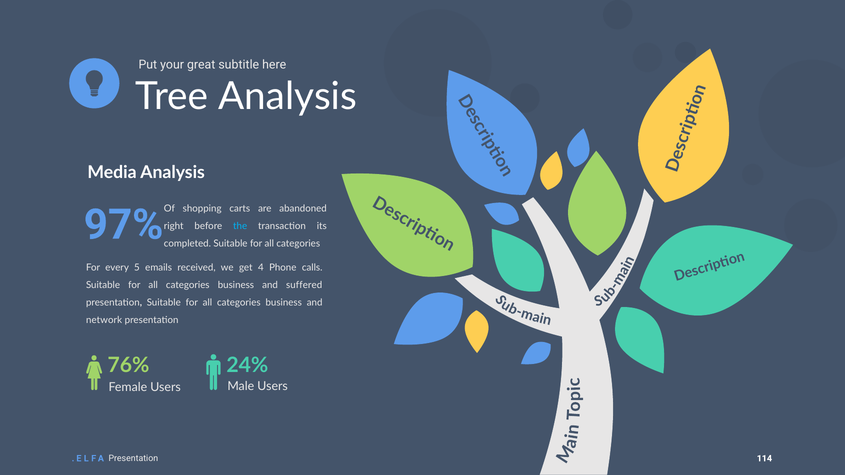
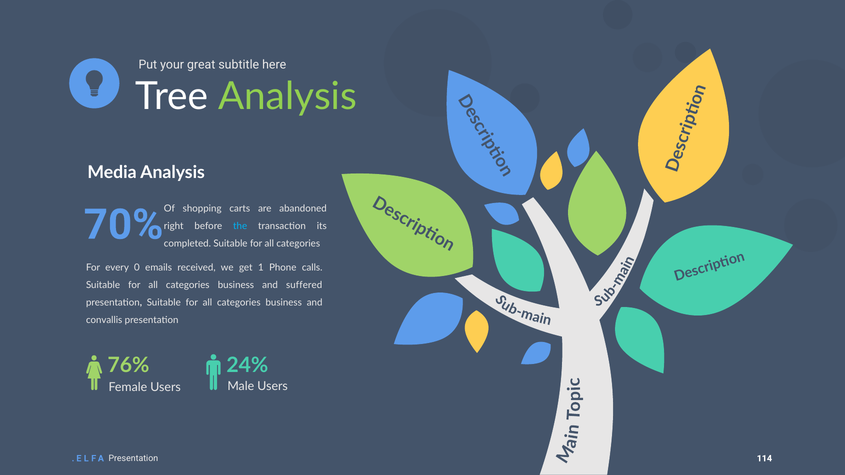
Analysis colour: white -> light green (287, 97)
97%: 97% -> 70% (124, 225)
5: 5 -> 0 (137, 268)
4: 4 -> 1 (261, 268)
network: network -> convallis (104, 320)
